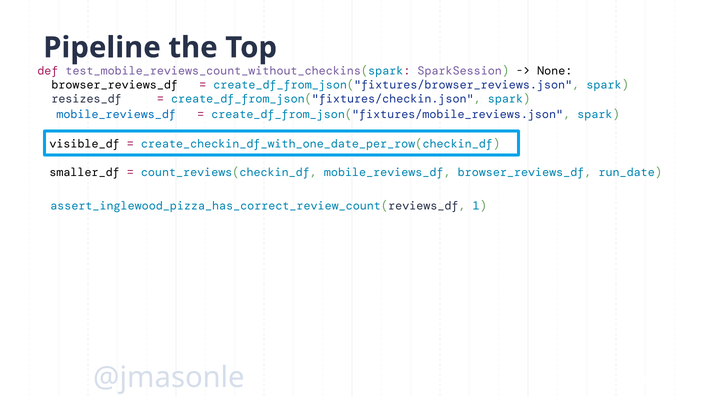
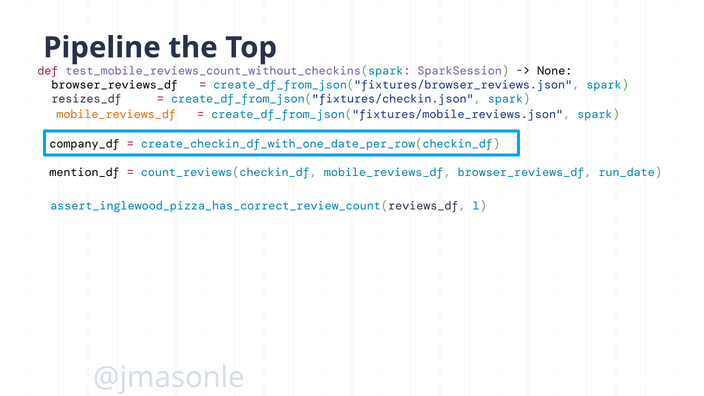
mobile_reviews_df colour: blue -> orange (116, 114)
visible_df: visible_df -> company_df (85, 144)
smaller_df: smaller_df -> mention_df (85, 172)
